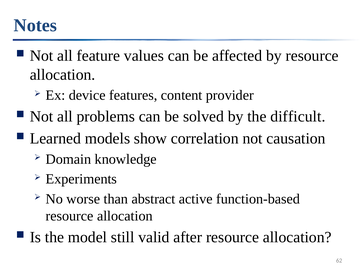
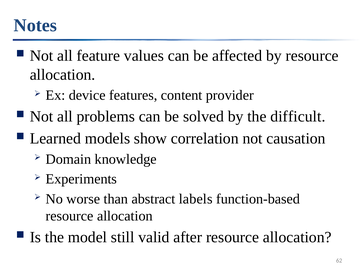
active: active -> labels (196, 199)
